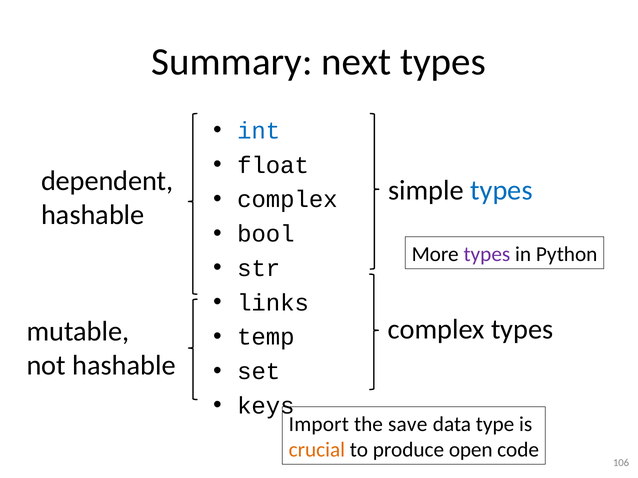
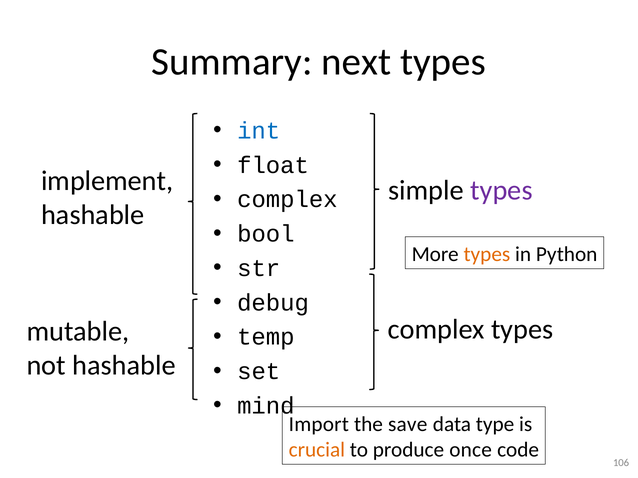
dependent: dependent -> implement (107, 181)
types colour: blue -> purple (501, 190)
types colour: purple -> orange (487, 255)
links: links -> debug (273, 303)
keys: keys -> mind (266, 406)
open: open -> once (471, 450)
